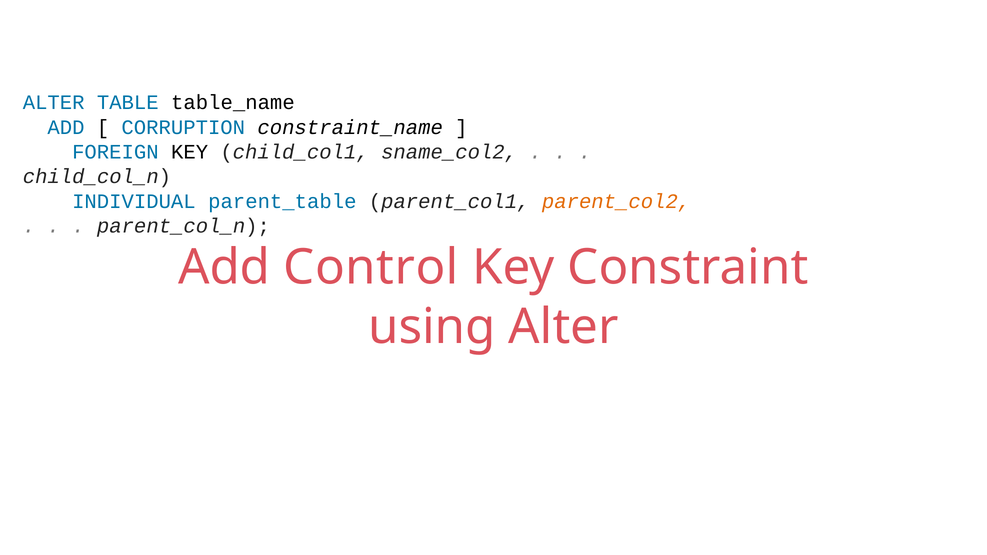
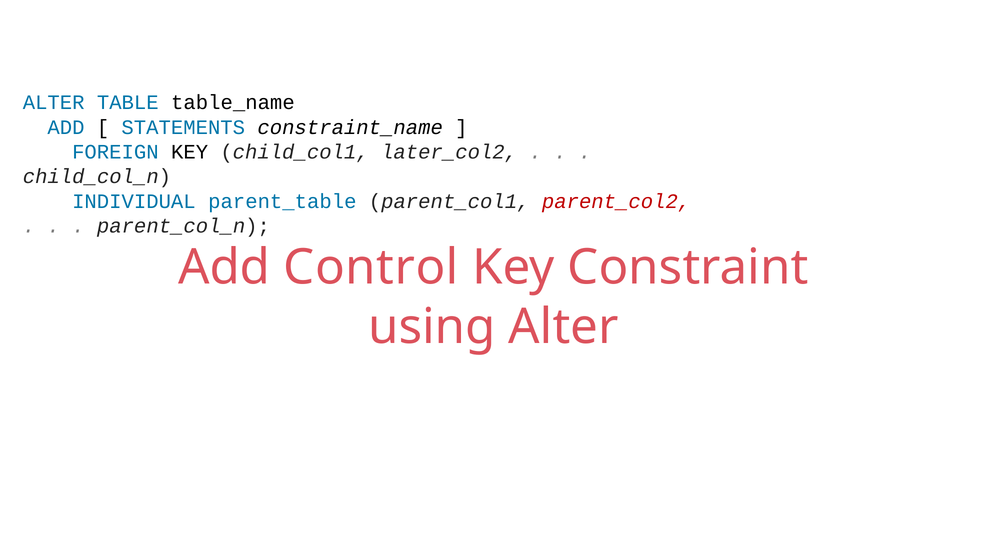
CORRUPTION: CORRUPTION -> STATEMENTS (183, 127)
sname_col2: sname_col2 -> later_col2 (449, 152)
parent_col2 colour: orange -> red (616, 201)
